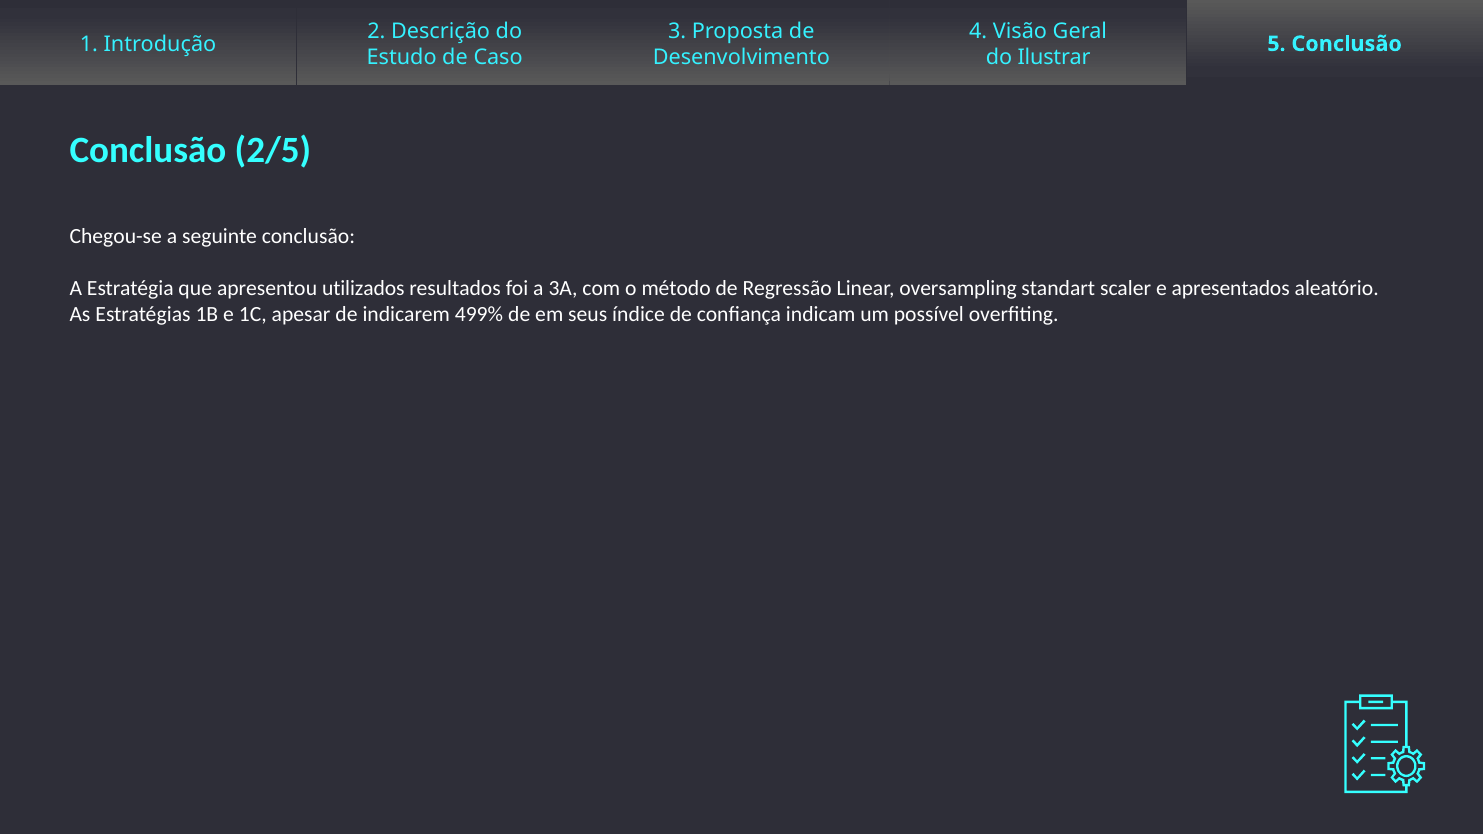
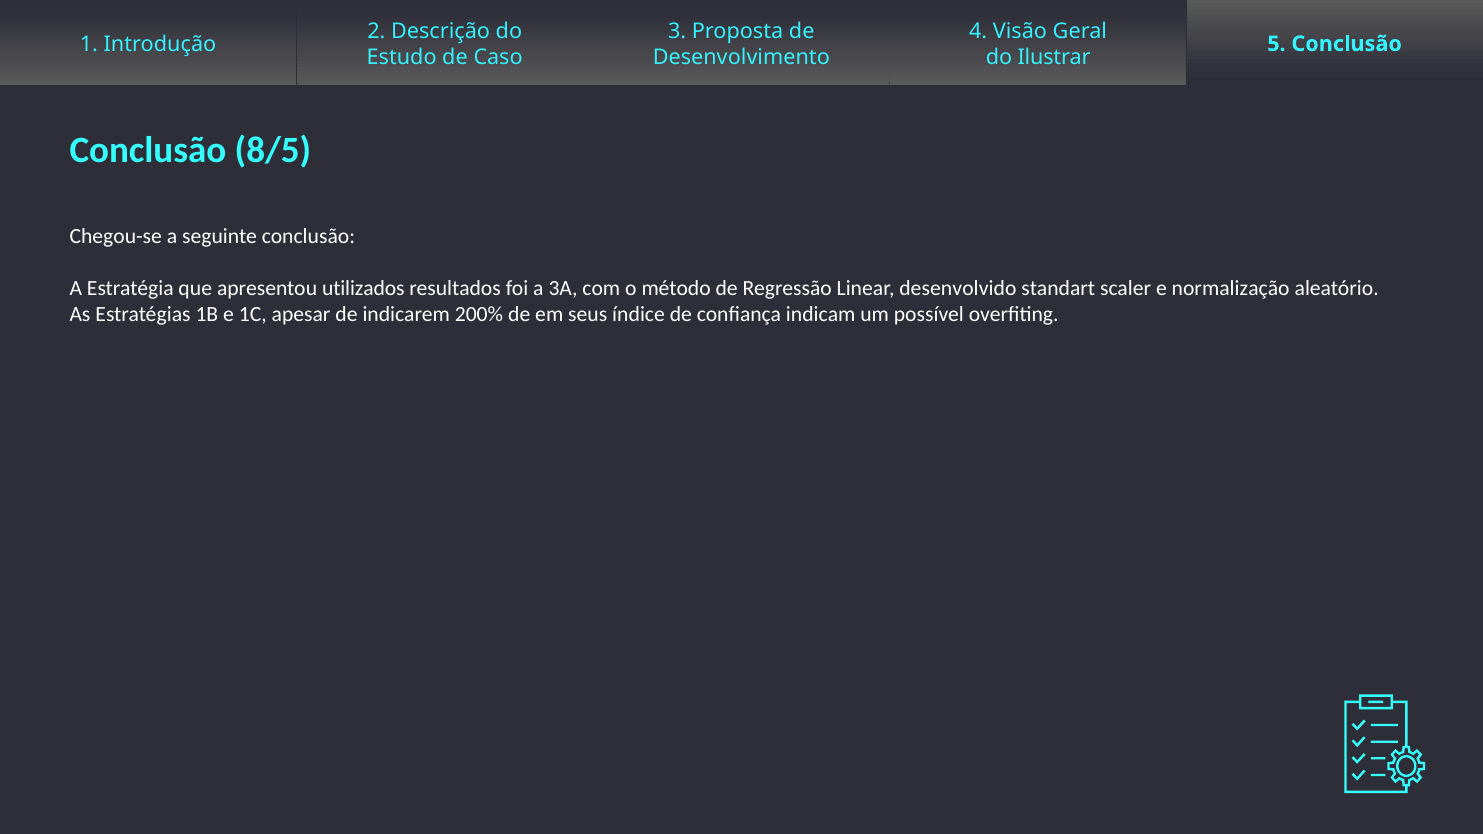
2/5: 2/5 -> 8/5 (273, 150)
oversampling: oversampling -> desenvolvido (958, 288)
apresentados: apresentados -> normalização (1231, 288)
499%: 499% -> 200% (479, 314)
